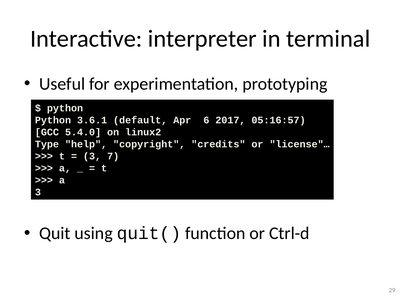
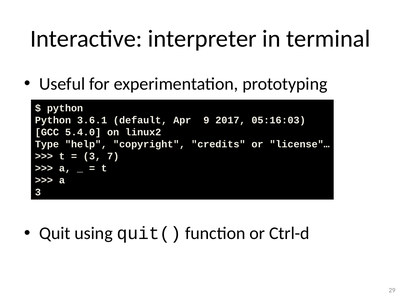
6: 6 -> 9 (206, 121)
05:16:57: 05:16:57 -> 05:16:03 (279, 121)
